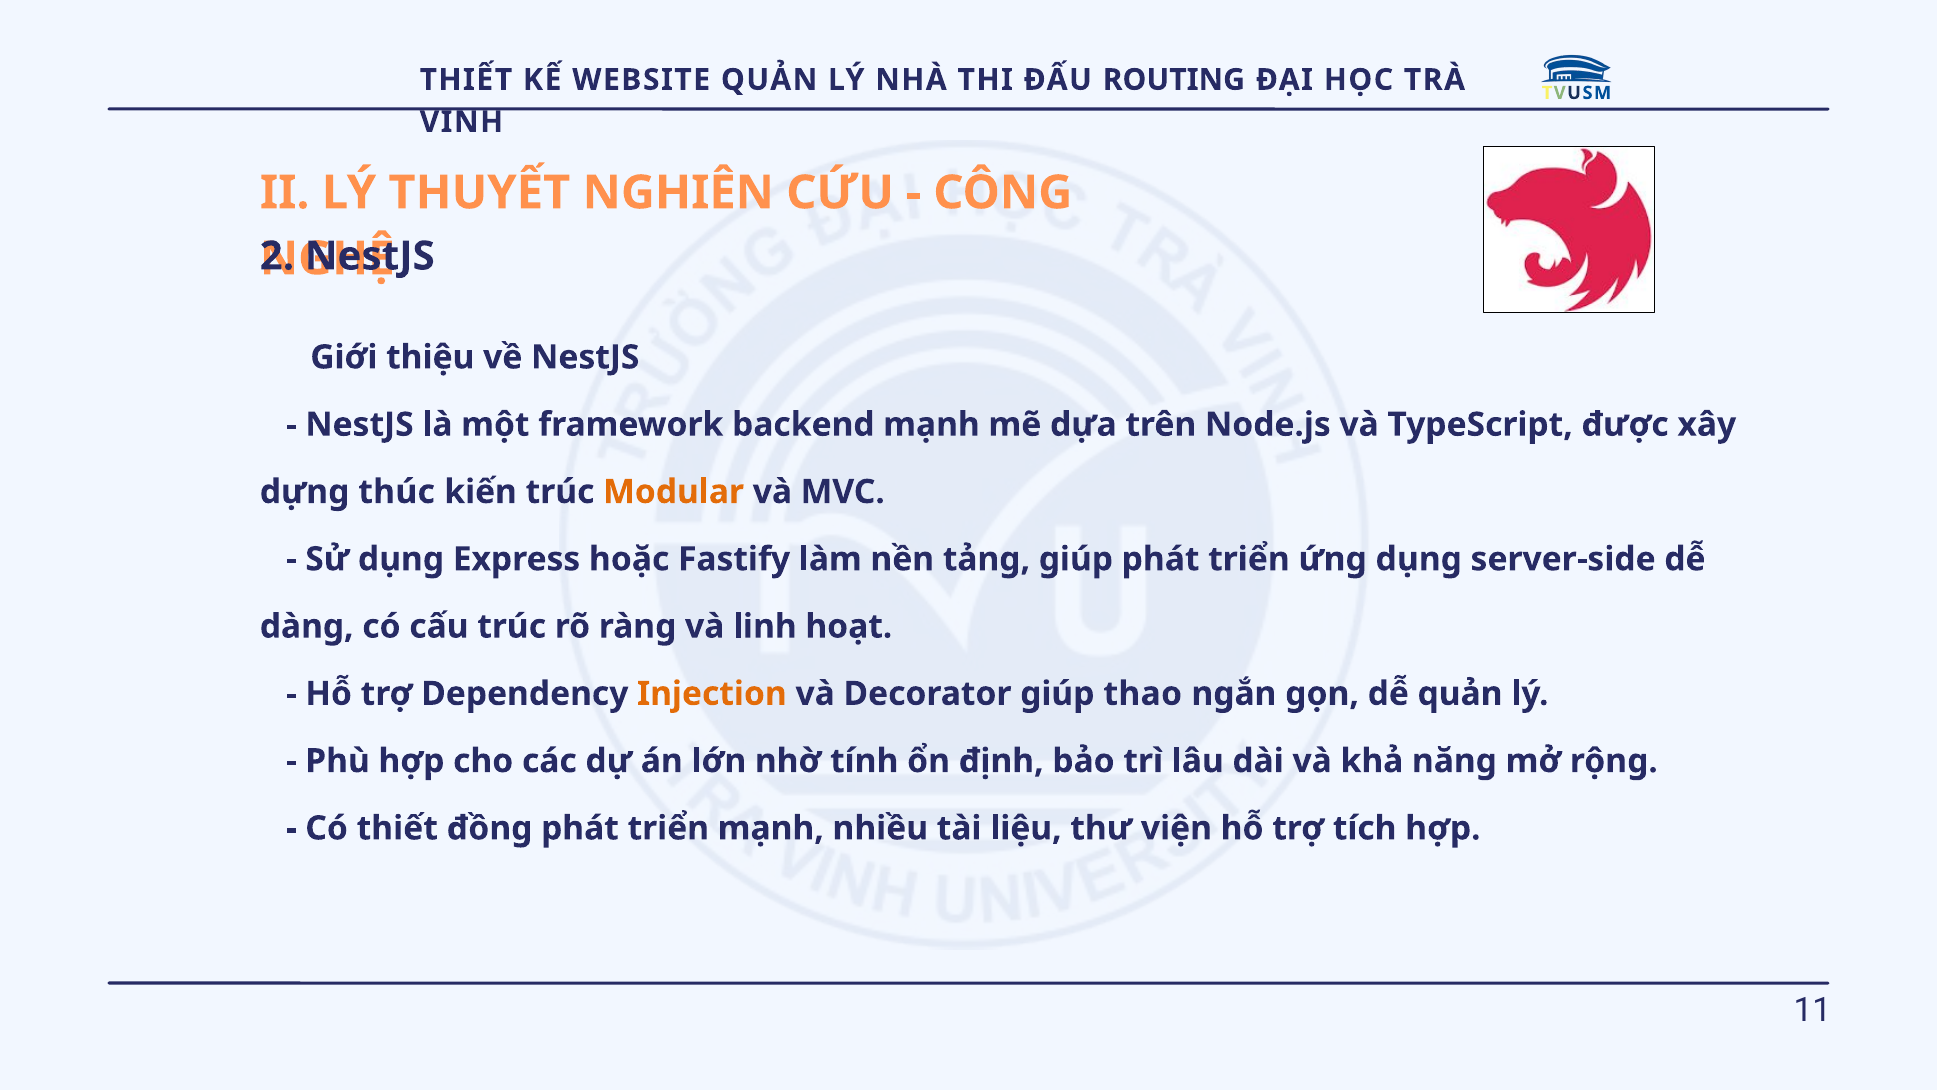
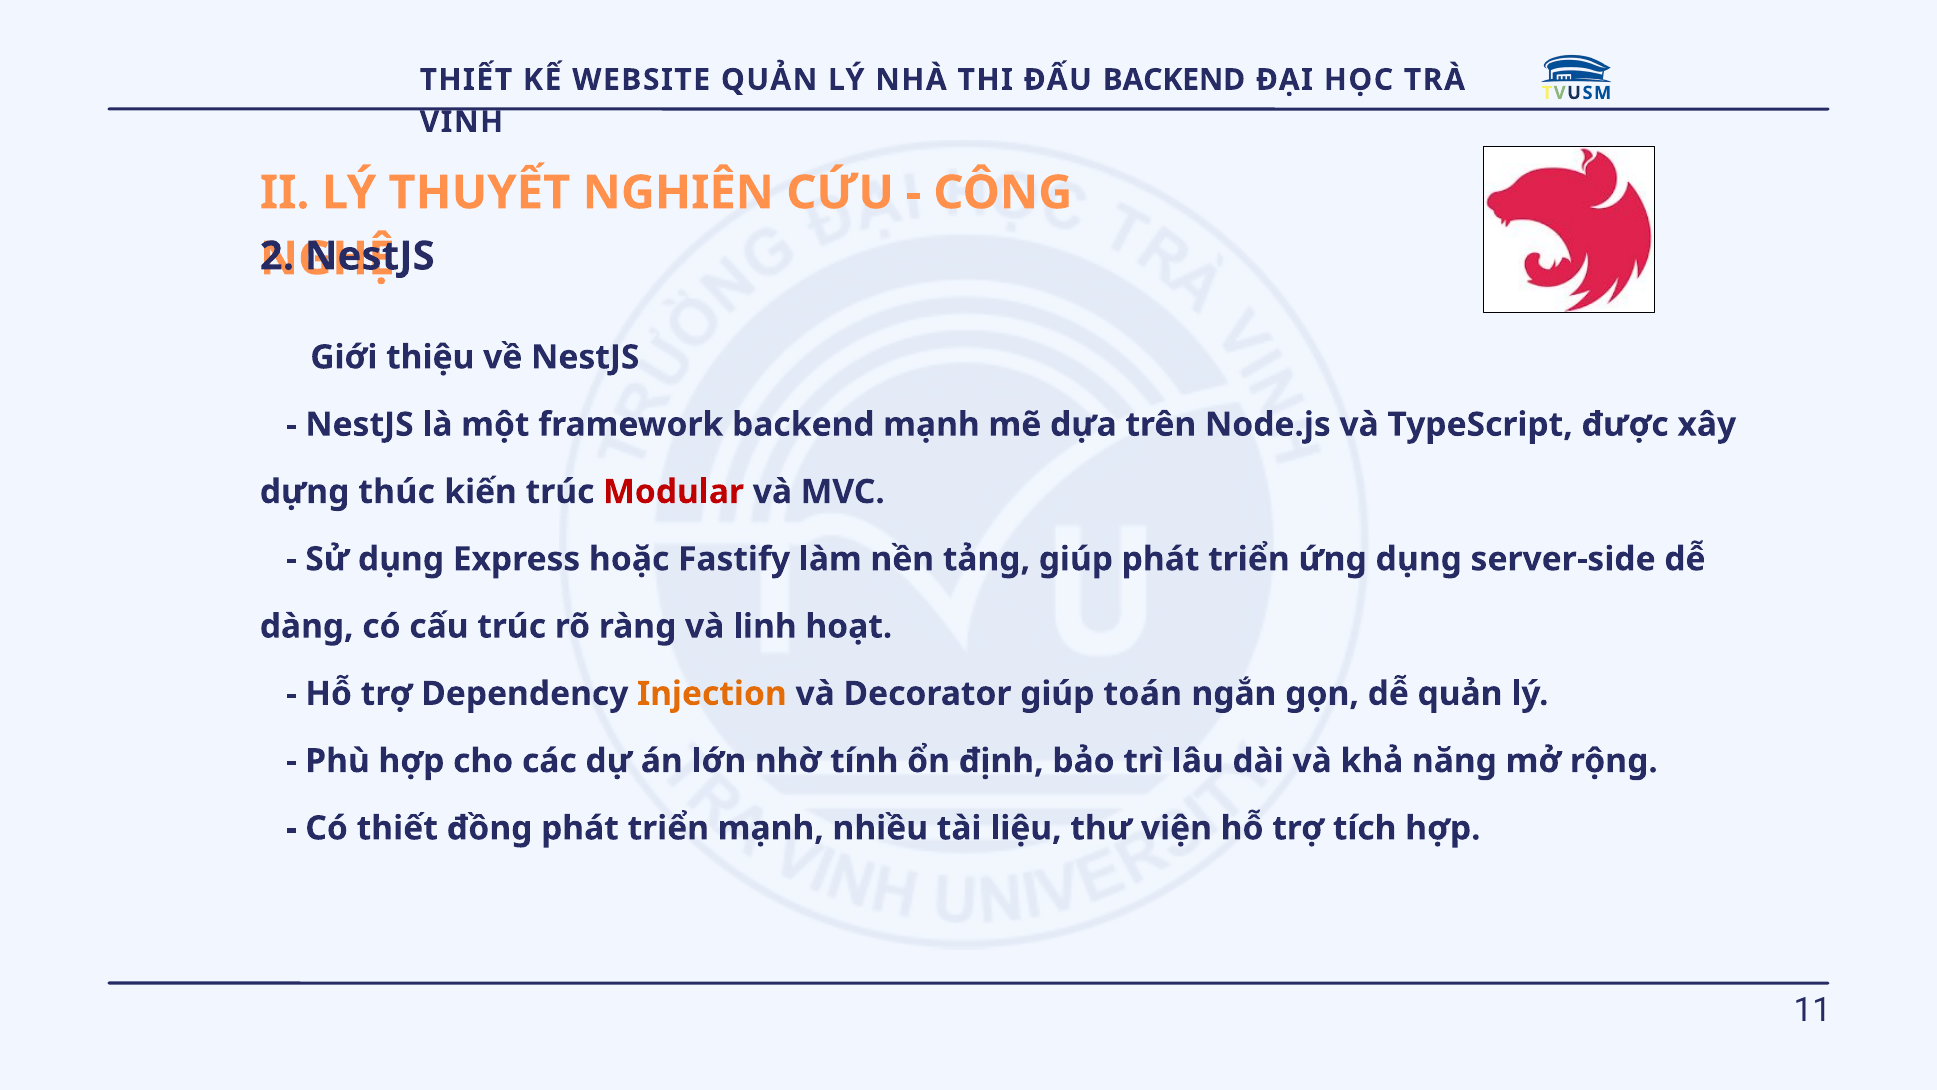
ĐẤU ROUTING: ROUTING -> BACKEND (1174, 80)
Modular colour: orange -> red (674, 492)
thao: thao -> toán (1143, 694)
